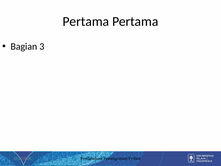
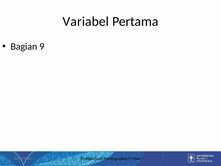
Pertama: Pertama -> Variabel (86, 21)
Bagian 3: 3 -> 9 (42, 46)
